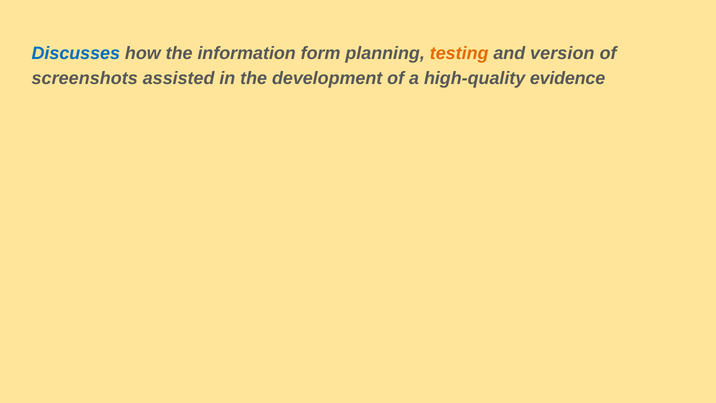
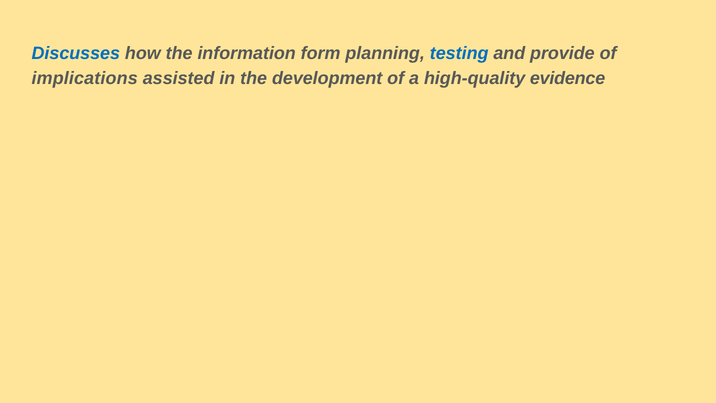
testing colour: orange -> blue (459, 54)
version: version -> provide (562, 54)
screenshots: screenshots -> implications (85, 78)
